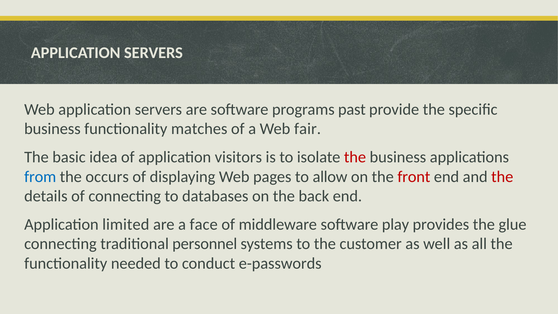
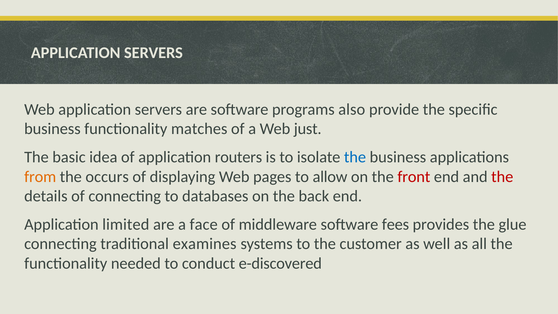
past: past -> also (352, 109)
fair: fair -> just (308, 129)
visitors: visitors -> routers (238, 157)
the colour: red -> blue (355, 157)
from colour: blue -> orange (40, 177)
play: play -> fees (395, 224)
personnel: personnel -> examines (205, 244)
e-passwords: e-passwords -> e-discovered (280, 263)
